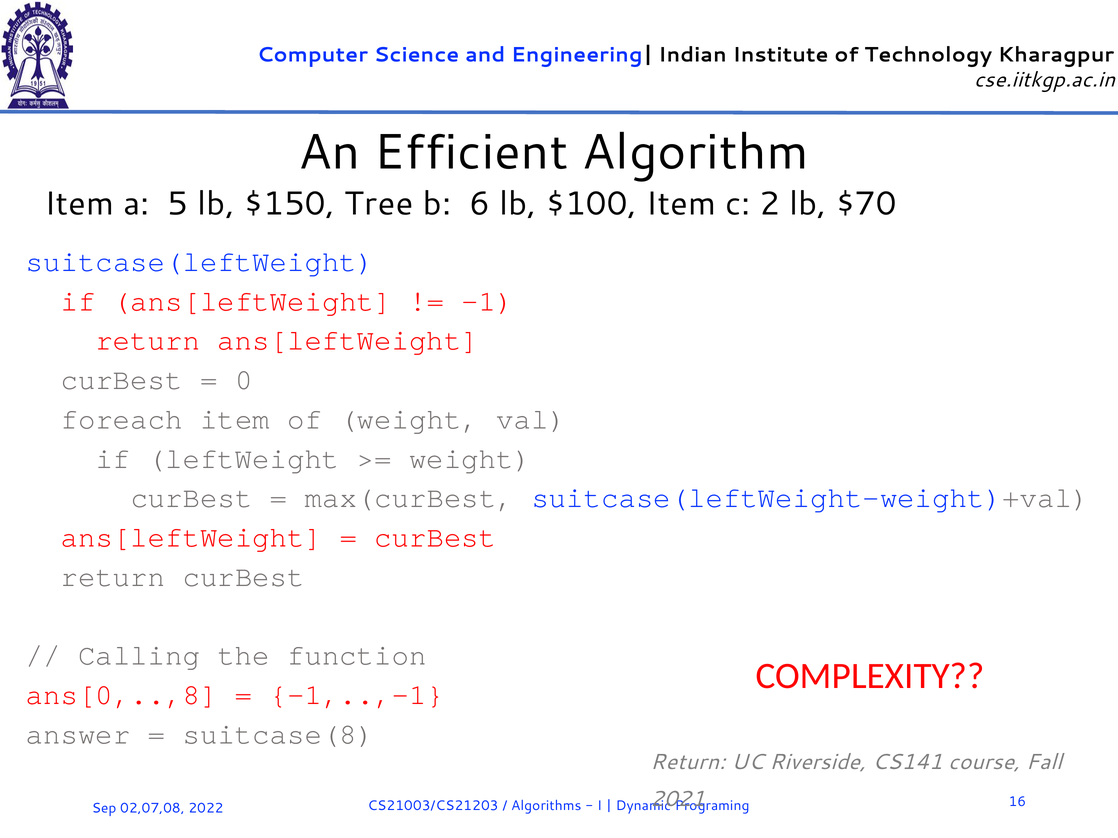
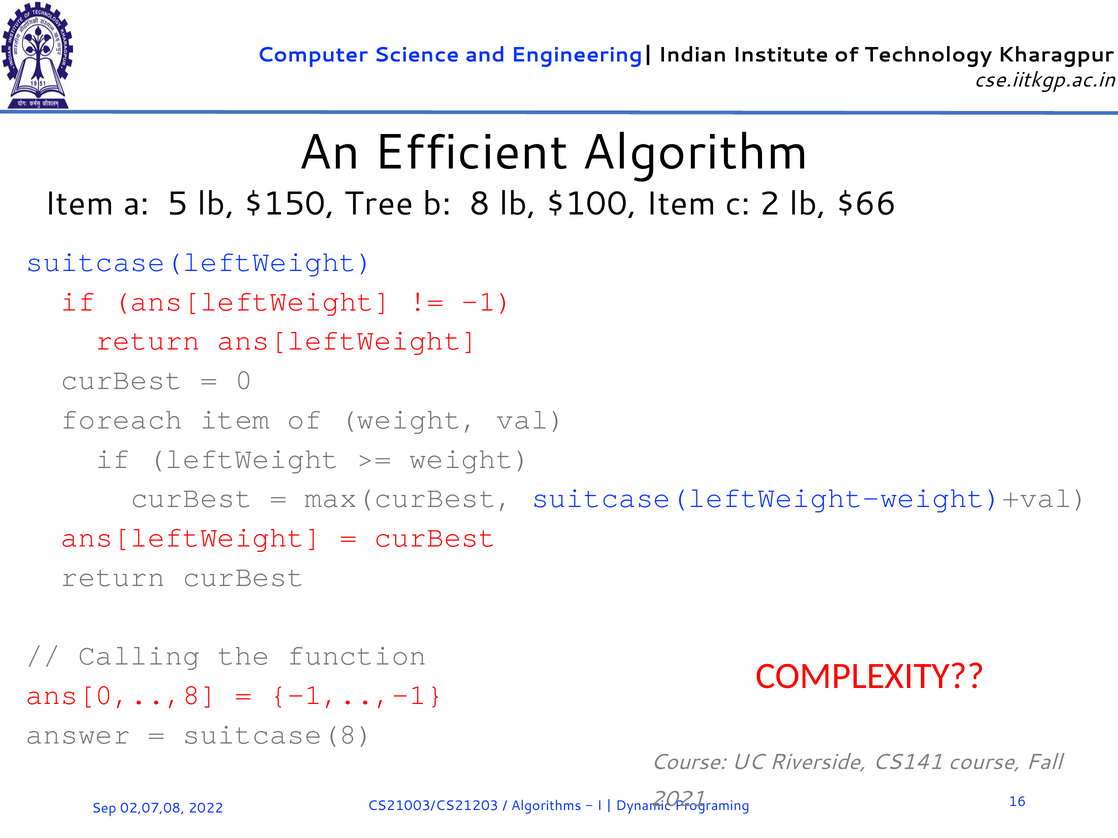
6: 6 -> 8 (480, 204)
$70: $70 -> $66 (866, 204)
Return: Return -> Course (688, 762)
